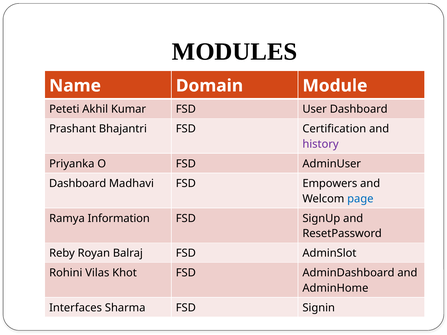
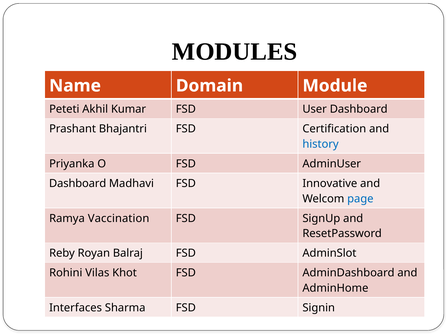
history colour: purple -> blue (321, 144)
Empowers: Empowers -> Innovative (330, 184)
Information: Information -> Vaccination (119, 219)
